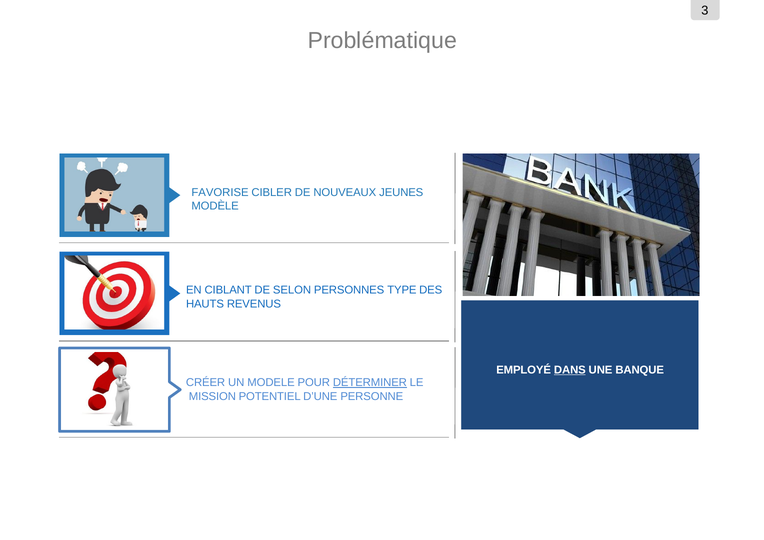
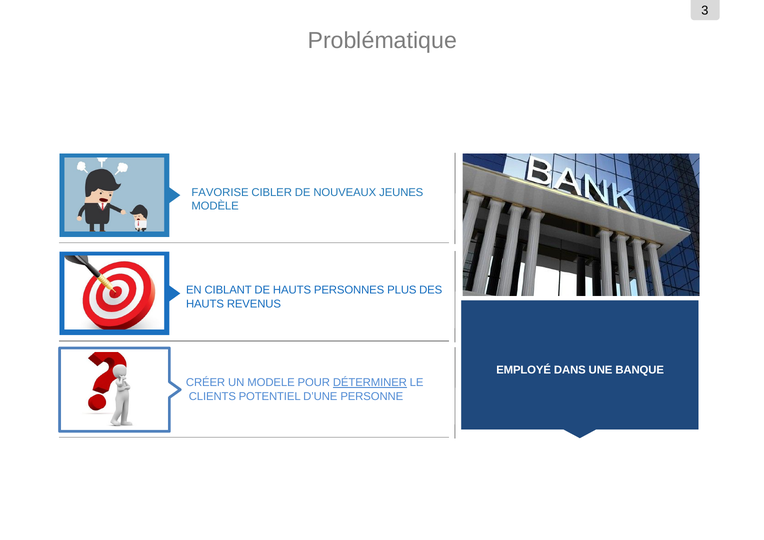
DE SELON: SELON -> HAUTS (292, 290)
TYPE: TYPE -> PLUS (402, 290)
DANS underline: present -> none (570, 370)
MISSION: MISSION -> CLIENTS (212, 397)
